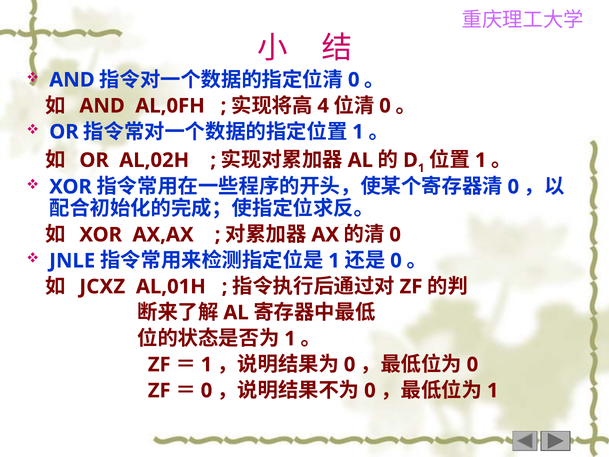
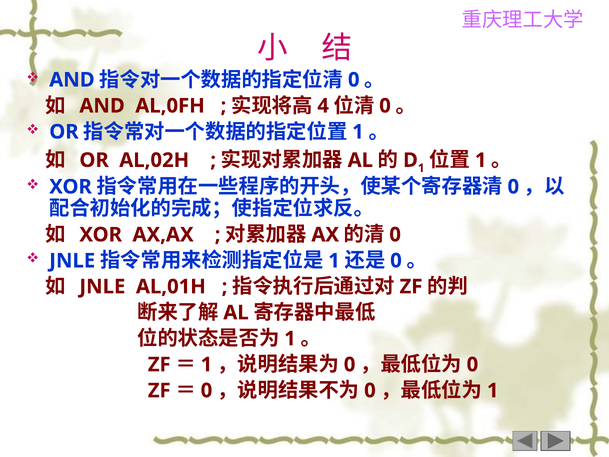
JCXZ: JCXZ -> JNLE (102, 287)
